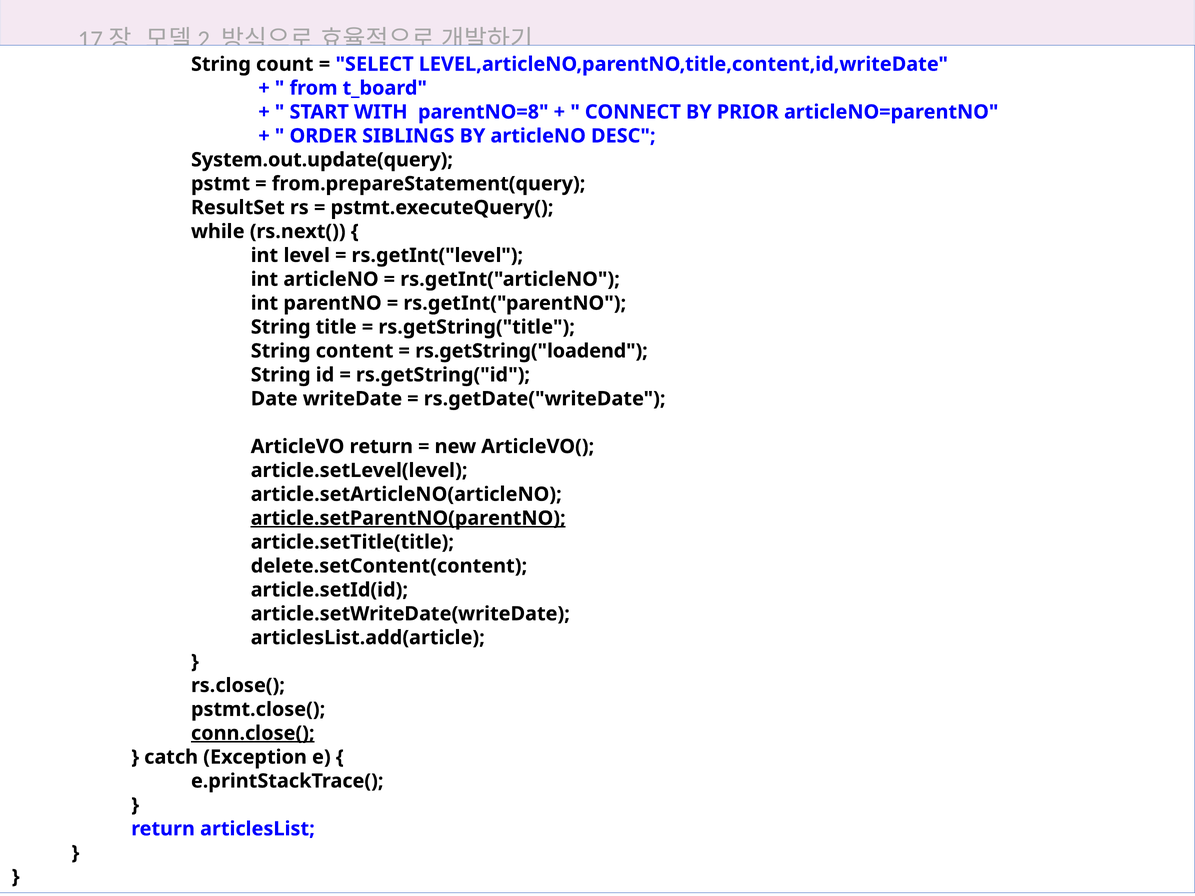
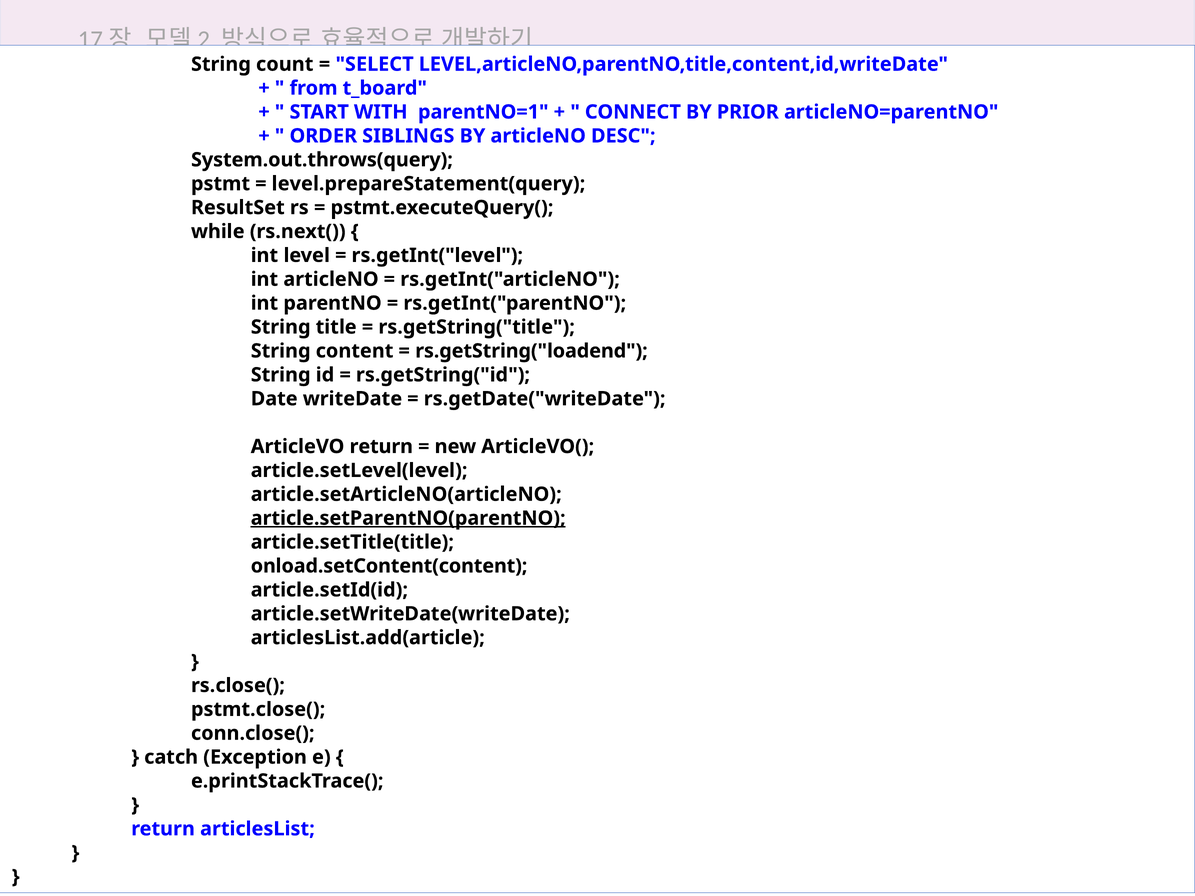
parentNO=8: parentNO=8 -> parentNO=1 (483, 112)
System.out.update(query: System.out.update(query -> System.out.throws(query (322, 160)
from.prepareStatement(query: from.prepareStatement(query -> level.prepareStatement(query (429, 184)
delete.setContent(content: delete.setContent(content -> onload.setContent(content (389, 566)
conn.close( underline: present -> none (253, 733)
